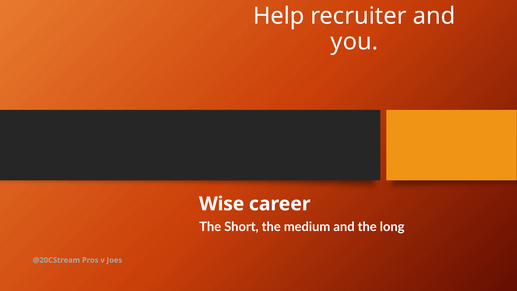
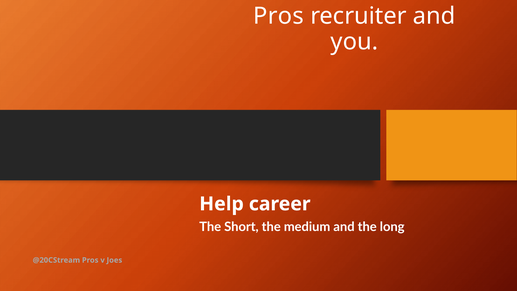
Help: Help -> Pros (279, 16)
Wise: Wise -> Help (222, 204)
